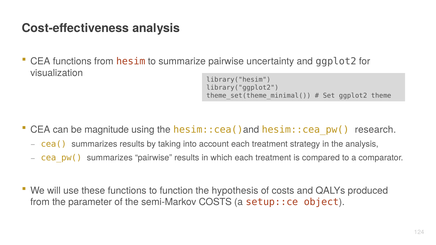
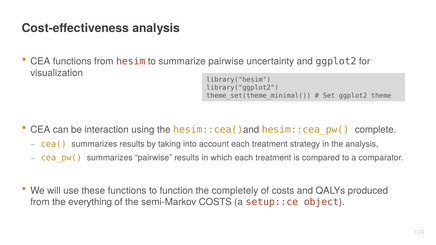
magnitude: magnitude -> interaction (107, 130)
research: research -> complete (376, 130)
hypothesis: hypothesis -> completely (235, 191)
parameter: parameter -> everything (90, 202)
